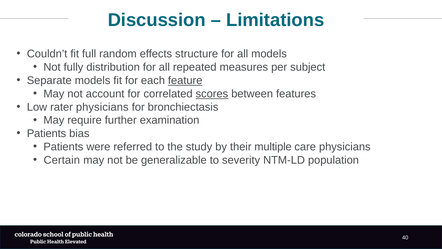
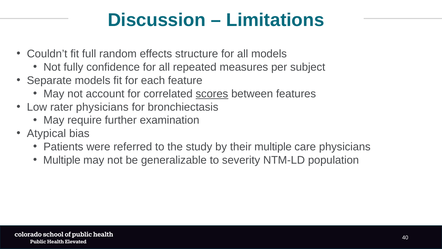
distribution: distribution -> confidence (113, 67)
feature underline: present -> none (185, 80)
Patients: Patients -> Atypical (46, 133)
Certain: Certain -> Multiple (62, 160)
